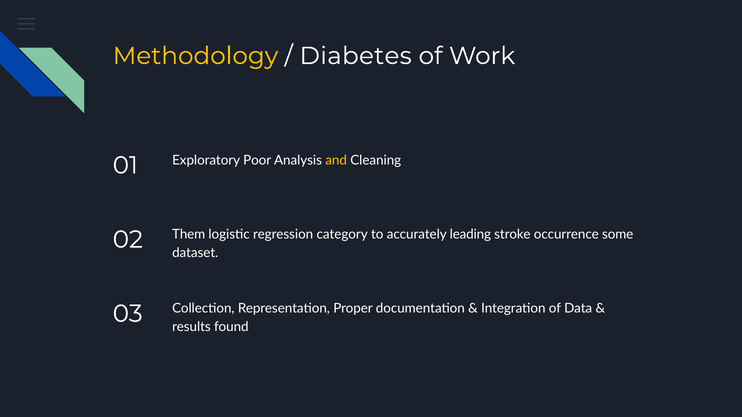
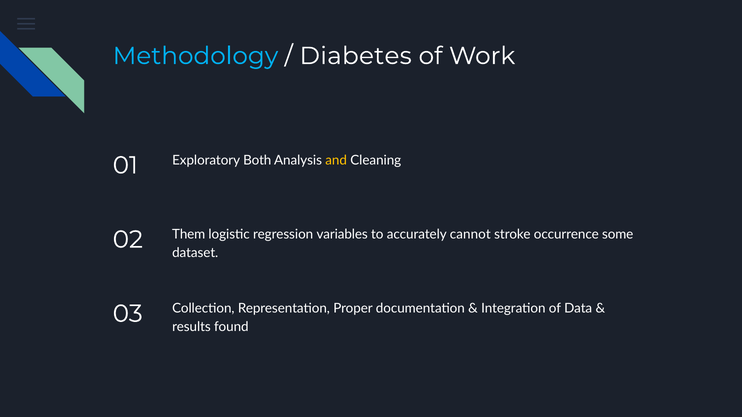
Methodology colour: yellow -> light blue (195, 56)
Poor: Poor -> Both (257, 160)
category: category -> variables (342, 235)
leading: leading -> cannot (470, 235)
